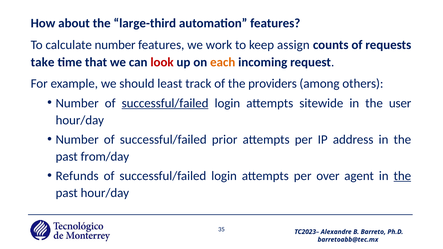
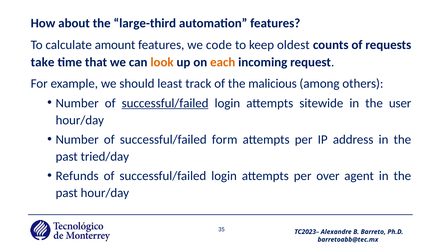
calculate number: number -> amount (115, 45)
work: work -> code (219, 45)
assign: assign -> oldest (293, 45)
look colour: red -> orange (162, 62)
providers: providers -> malicious (273, 84)
prior: prior -> form (225, 140)
from/day: from/day -> tried/day (105, 157)
the underline: present -> none (402, 176)
